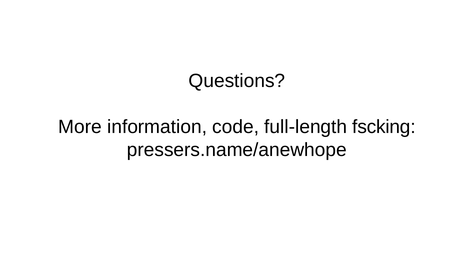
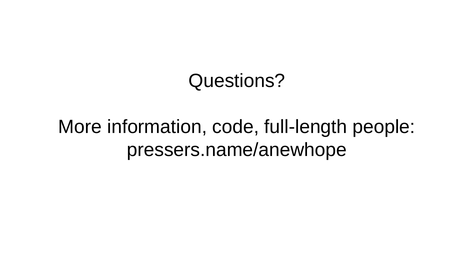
fscking: fscking -> people (384, 127)
